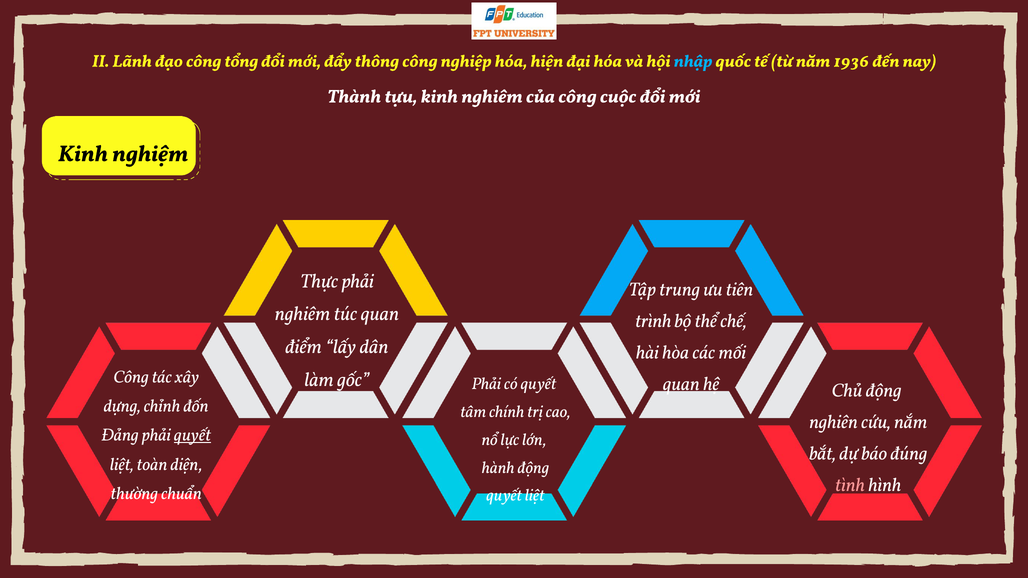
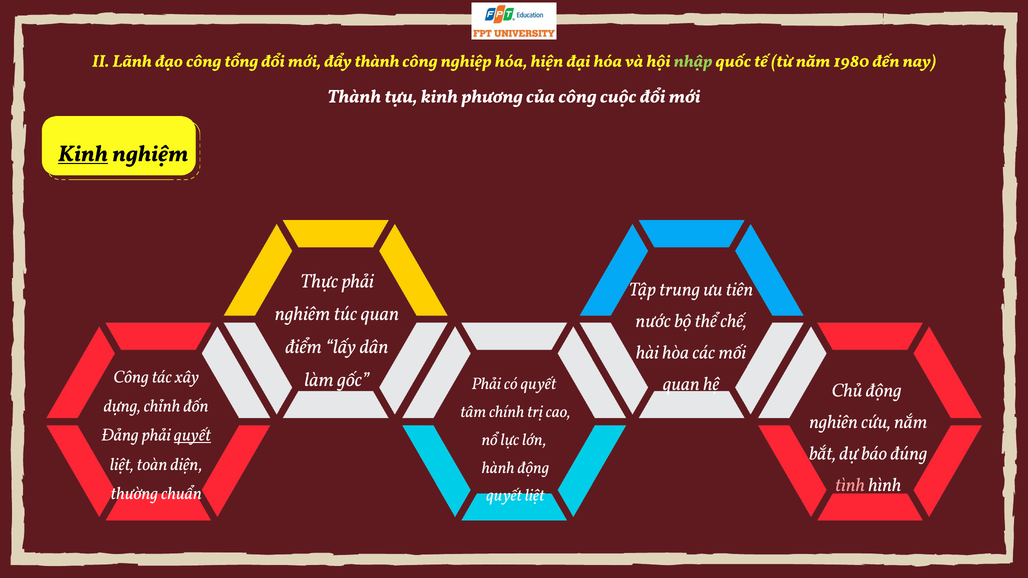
đẩy thông: thông -> thành (377, 61)
nhập colour: light blue -> light green (693, 61)
1936: 1936 -> 1980 (851, 61)
kinh nghiêm: nghiêm -> phương (492, 96)
Kinh underline: none -> present (83, 154)
trình: trình -> nước (653, 321)
